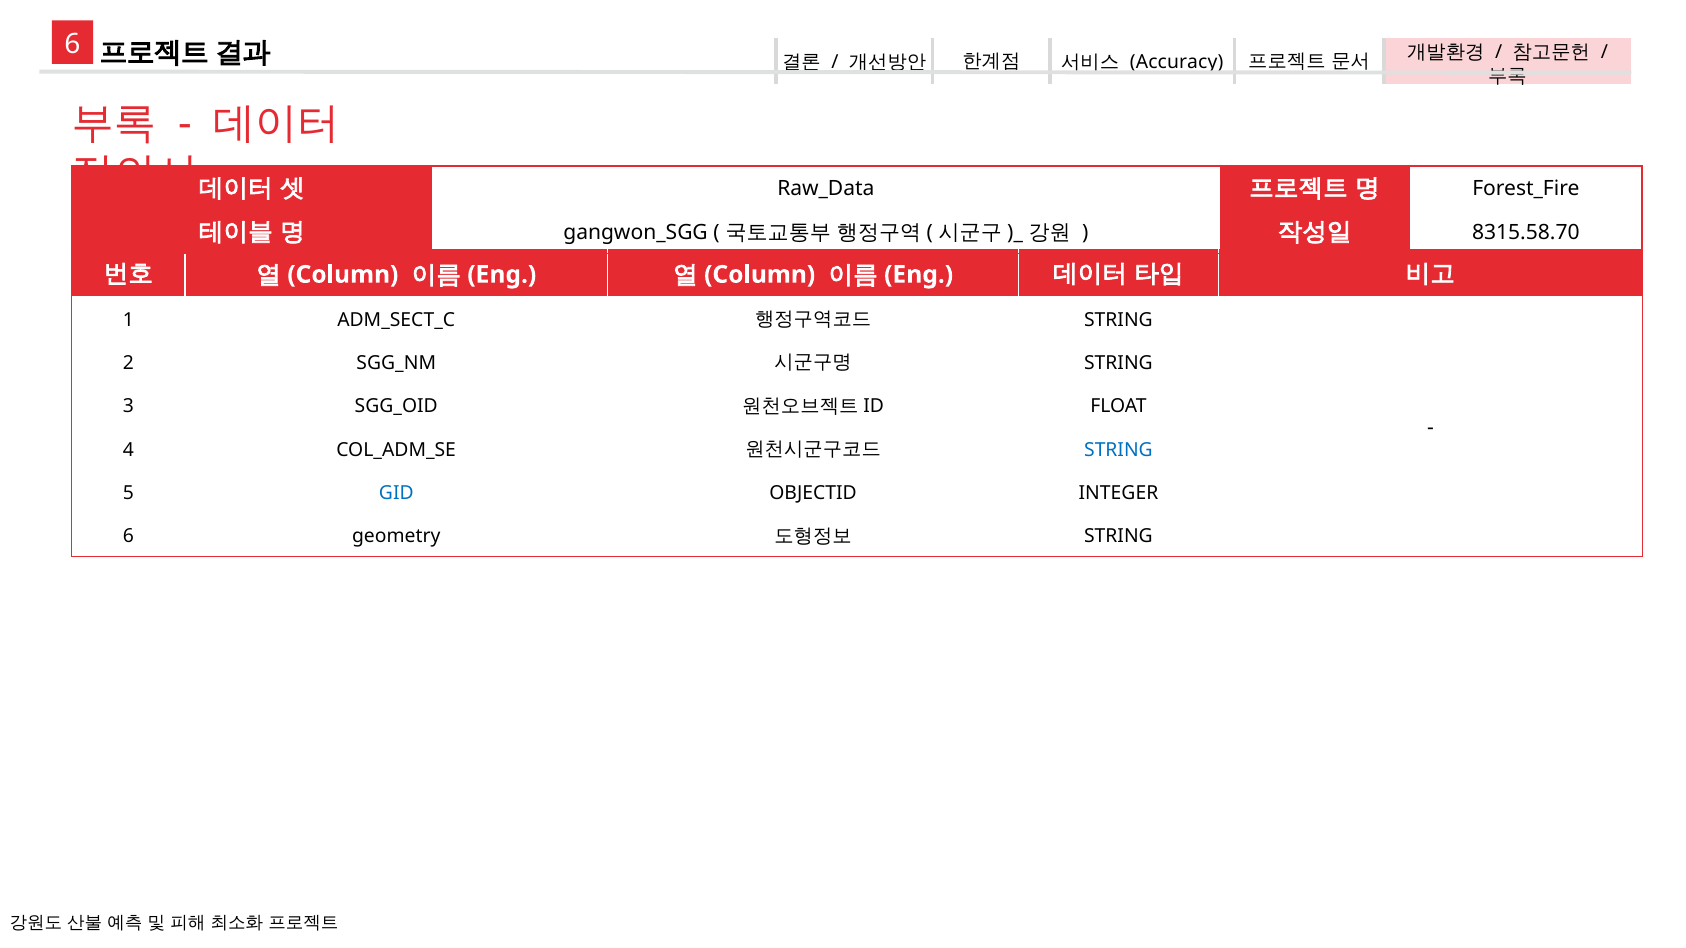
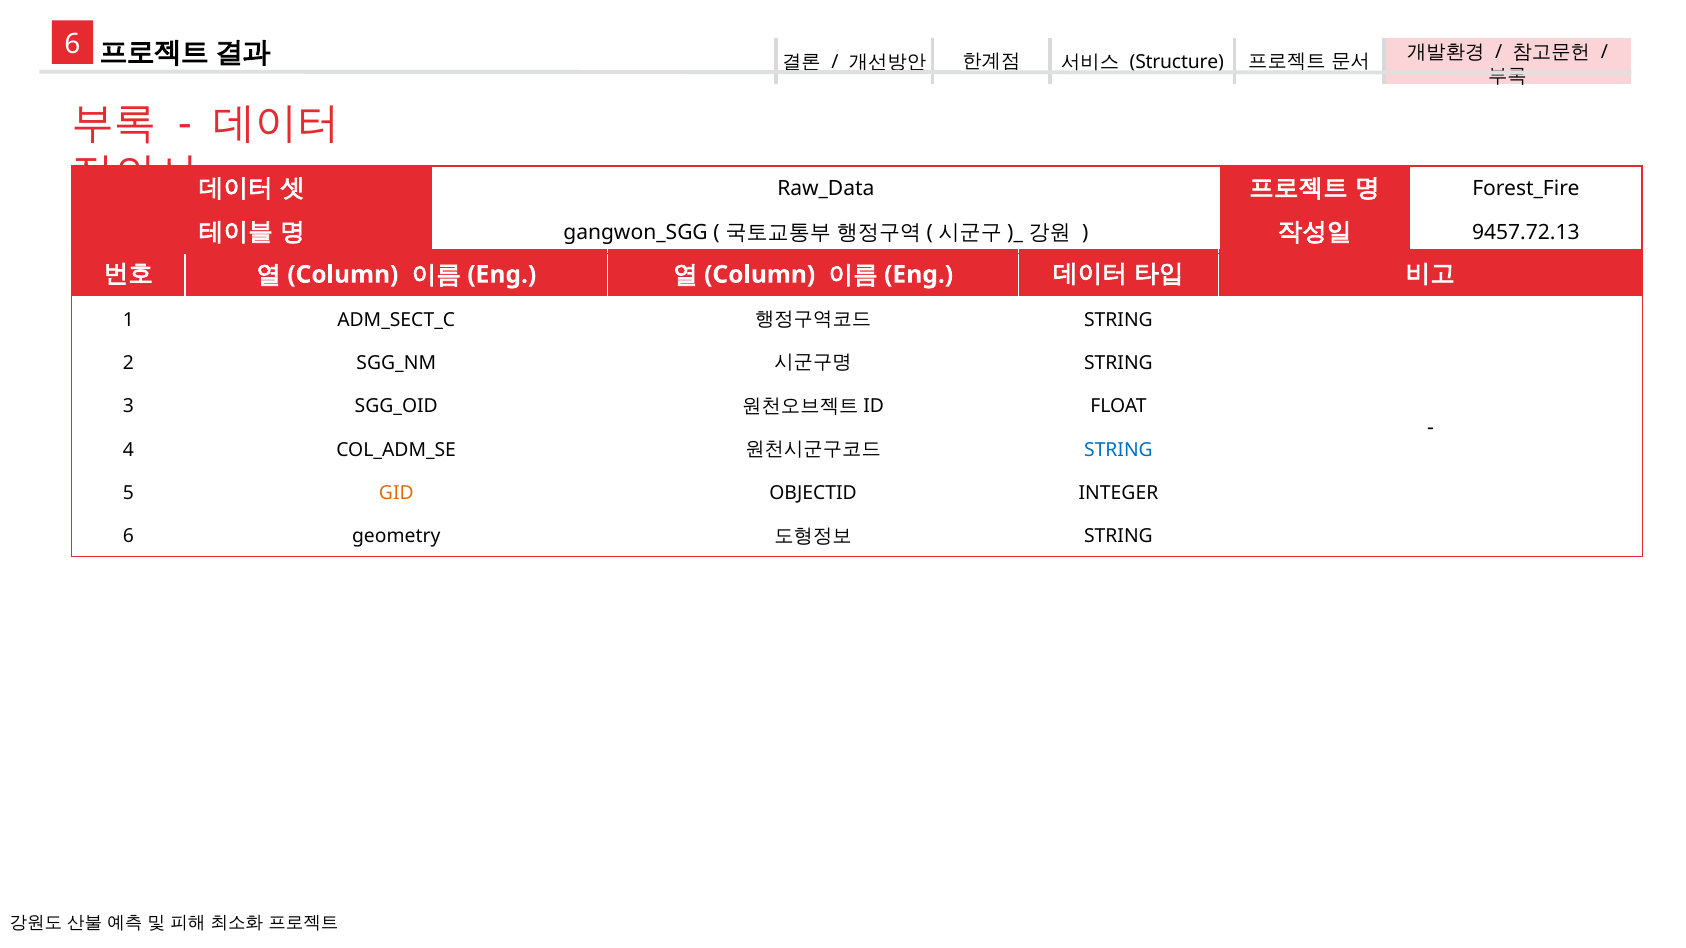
Accuracy: Accuracy -> Structure (1177, 62)
8315.58.70: 8315.58.70 -> 9457.72.13 (1526, 233)
GID colour: blue -> orange (396, 493)
